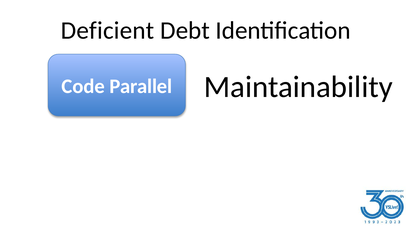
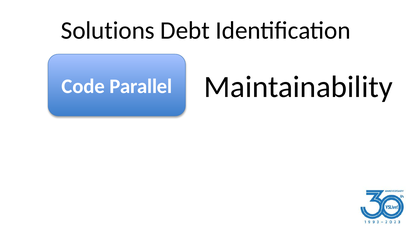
Deficient: Deficient -> Solutions (108, 30)
